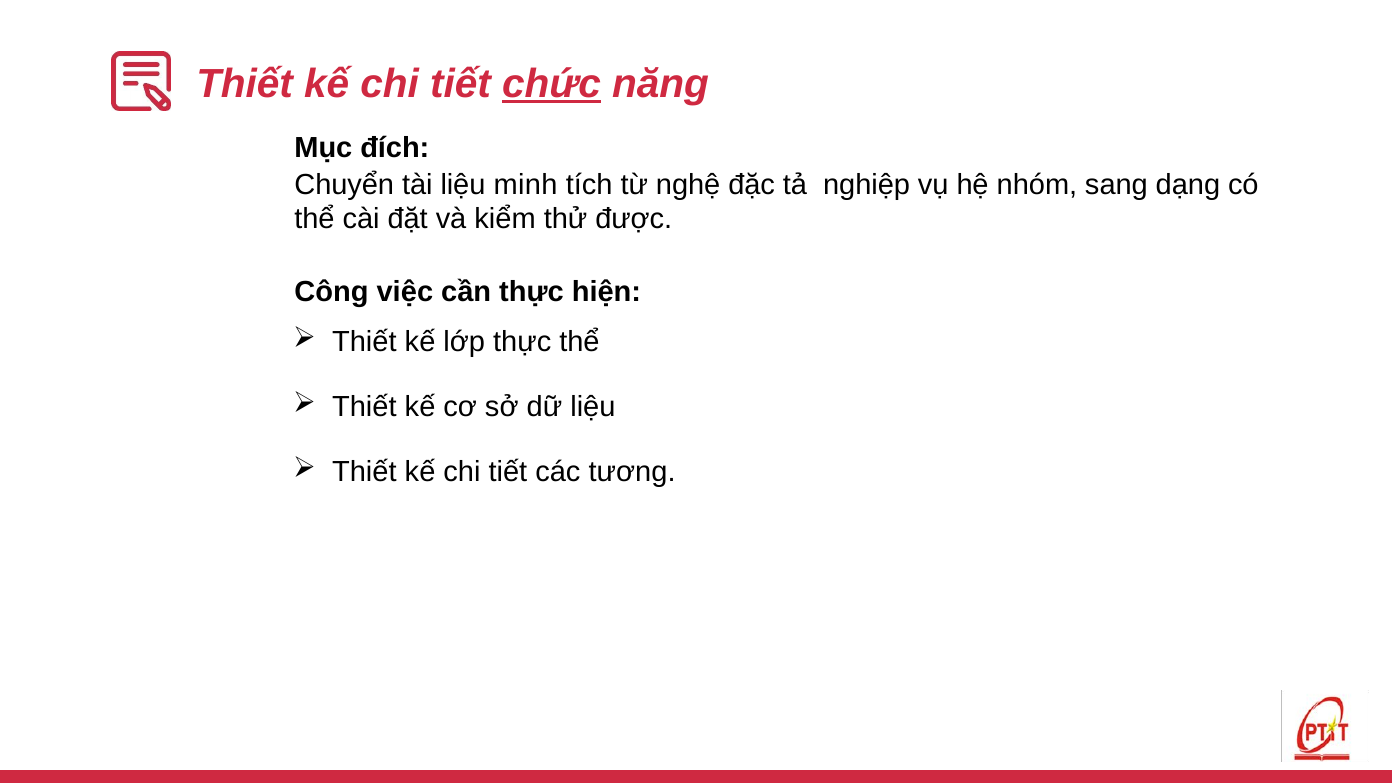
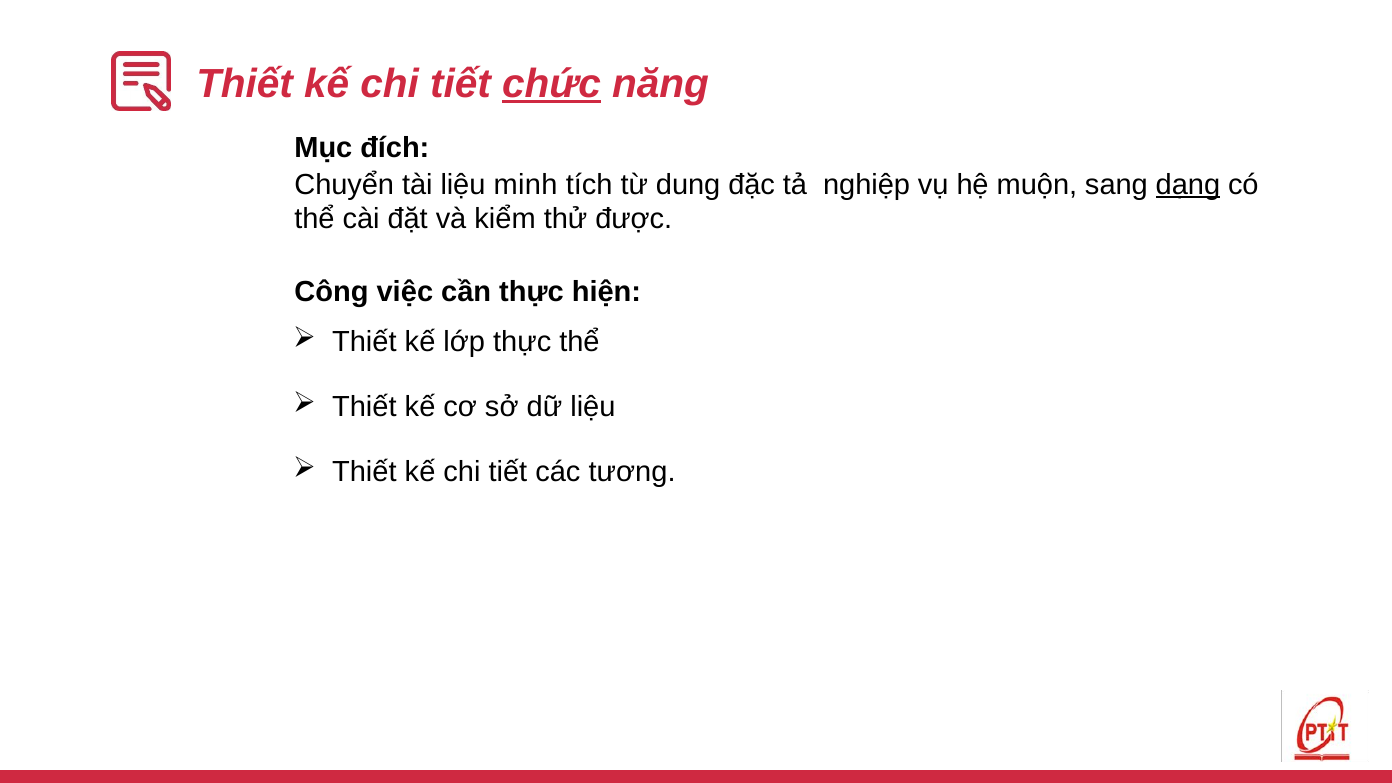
nghệ: nghệ -> dung (688, 185)
nhóm: nhóm -> muộn (1037, 185)
dạng underline: none -> present (1188, 185)
